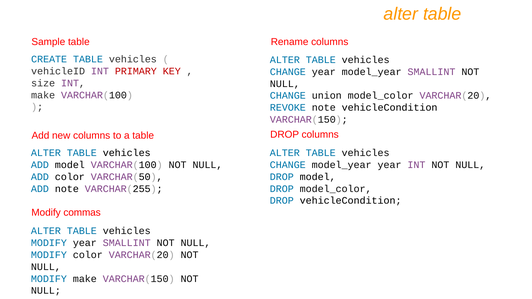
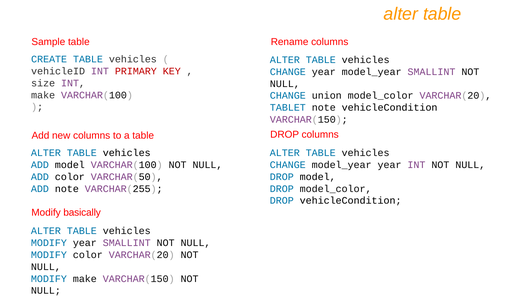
REVOKE: REVOKE -> TABLET (288, 108)
commas: commas -> basically (82, 213)
